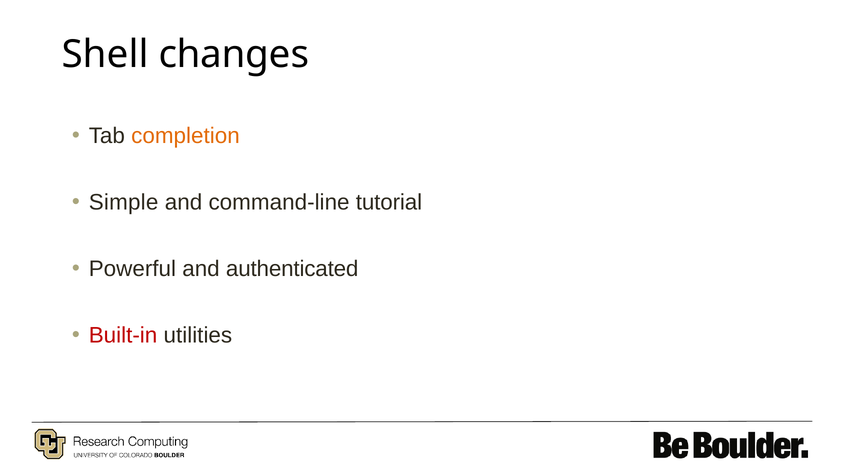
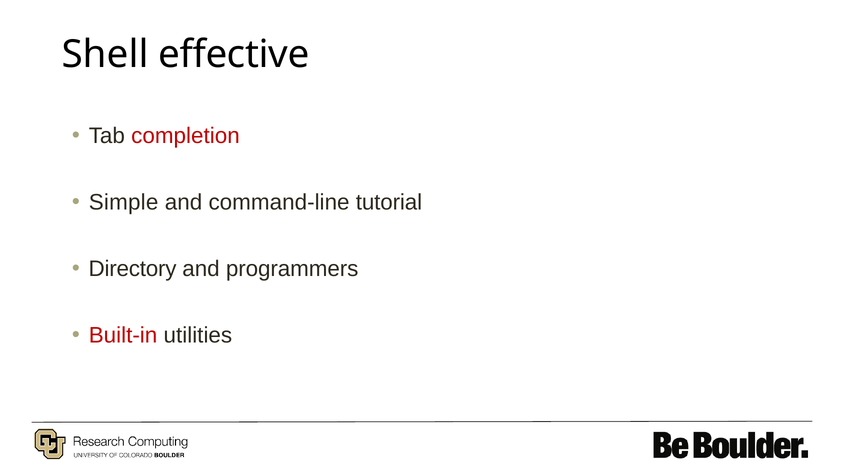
changes: changes -> effective (234, 55)
completion colour: orange -> red (185, 136)
Powerful: Powerful -> Directory (133, 269)
authenticated: authenticated -> programmers (292, 269)
